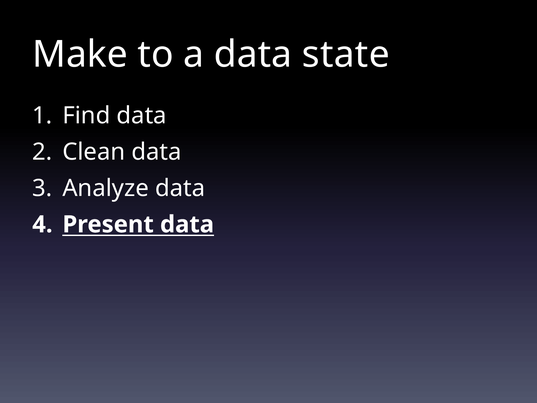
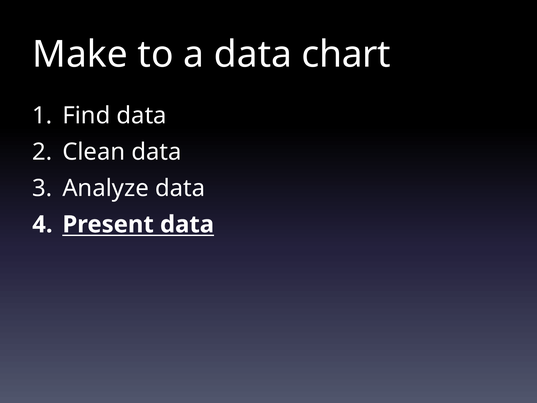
state: state -> chart (346, 55)
